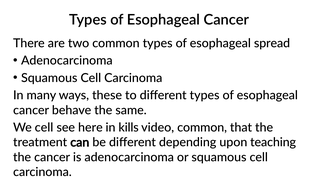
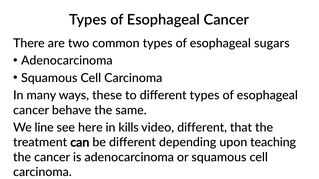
spread: spread -> sugars (272, 43)
We cell: cell -> line (44, 128)
video common: common -> different (202, 128)
